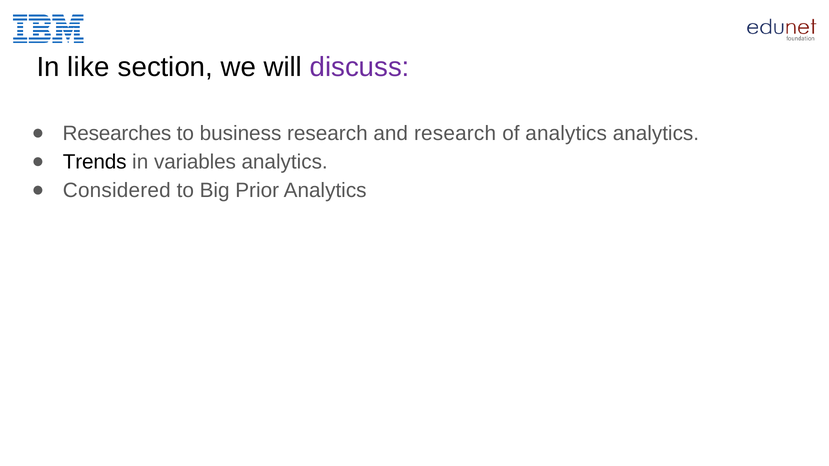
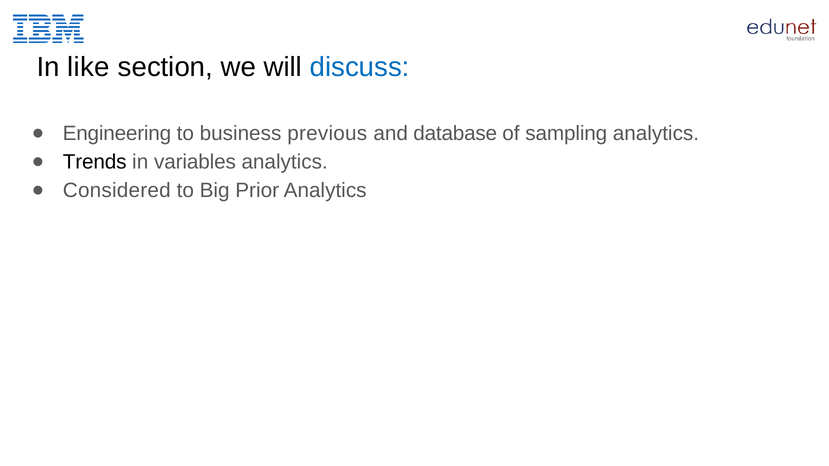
discuss colour: purple -> blue (360, 67)
Researches: Researches -> Engineering (117, 133)
business research: research -> previous (327, 133)
and research: research -> database (455, 133)
of analytics: analytics -> sampling (566, 133)
